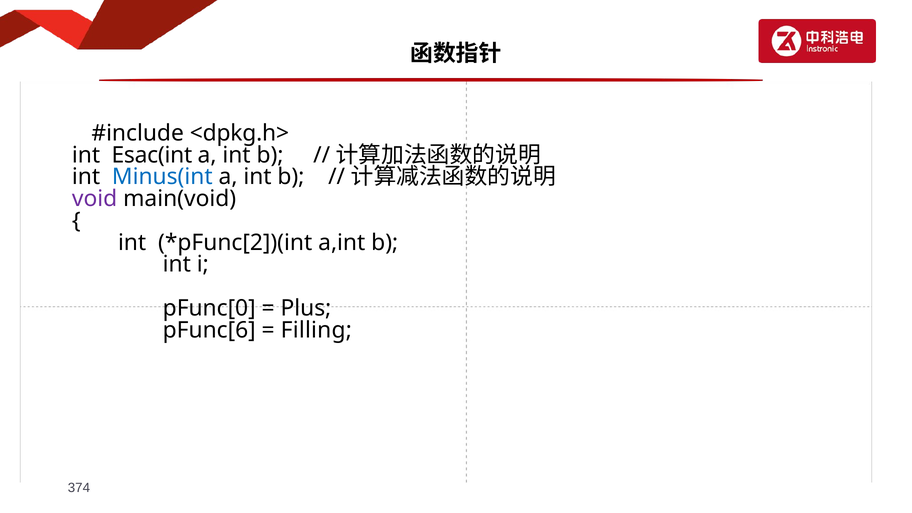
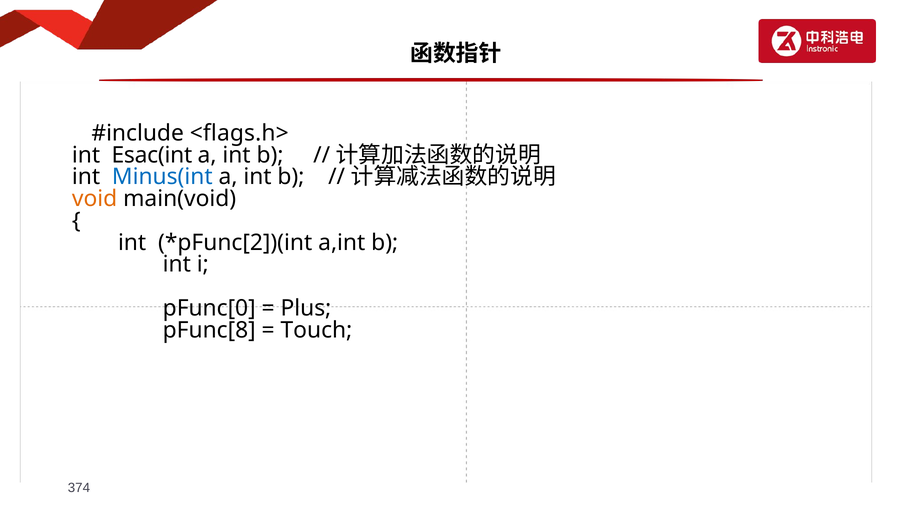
<dpkg.h>: <dpkg.h> -> <flags.h> (239, 133)
void colour: purple -> orange (95, 199)
pFunc[6: pFunc[6 -> pFunc[8 (209, 330)
Filling: Filling -> Touch (316, 330)
